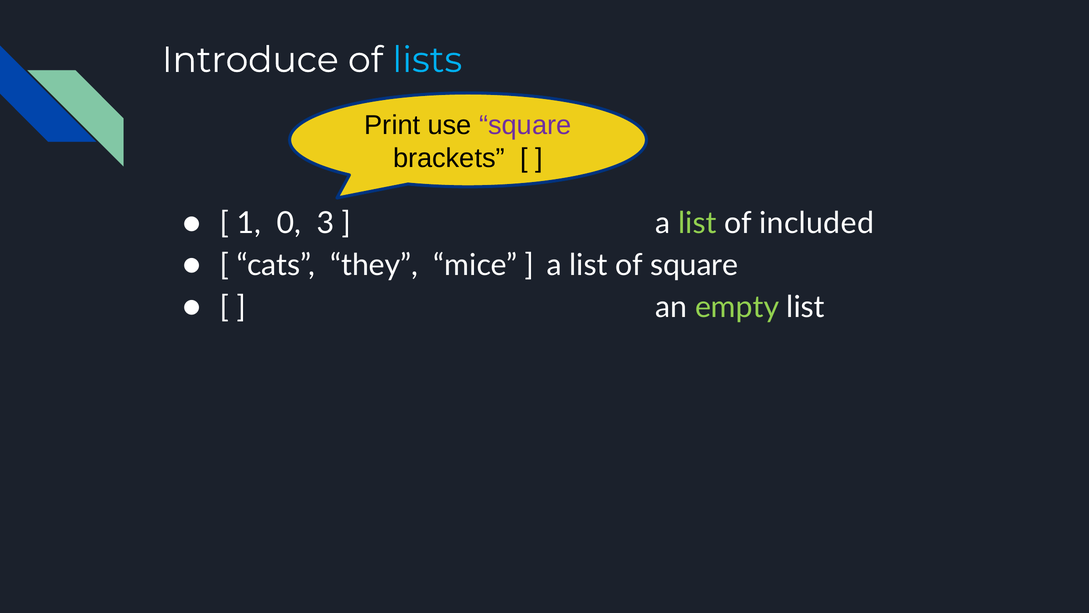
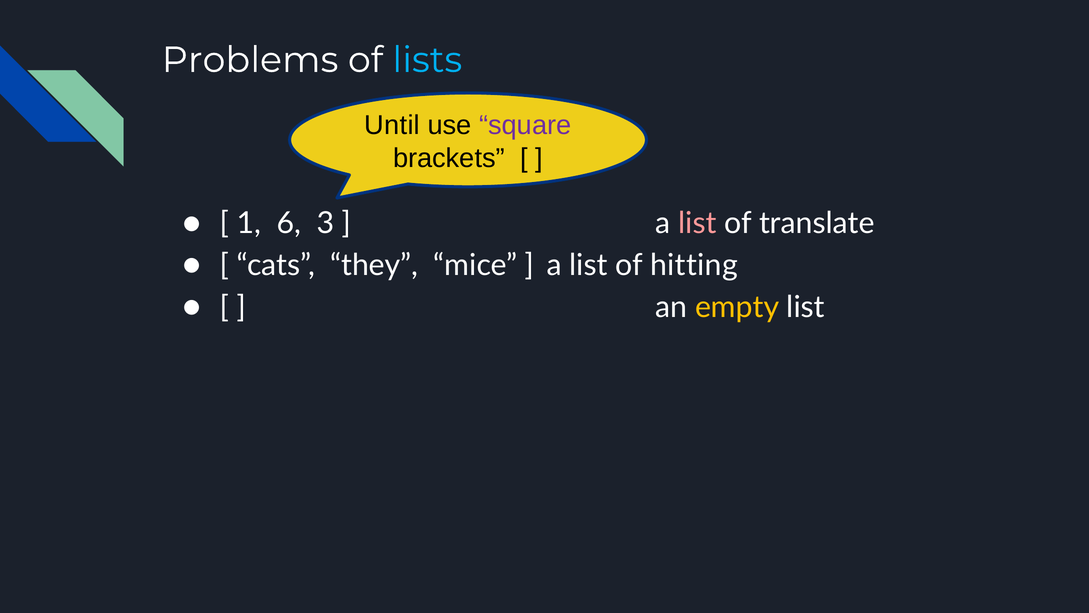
Introduce: Introduce -> Problems (250, 60)
Print: Print -> Until (392, 125)
0: 0 -> 6 (289, 223)
list colour: light green -> pink (697, 223)
included: included -> translate (817, 223)
of square: square -> hitting (694, 265)
empty colour: light green -> yellow (737, 307)
